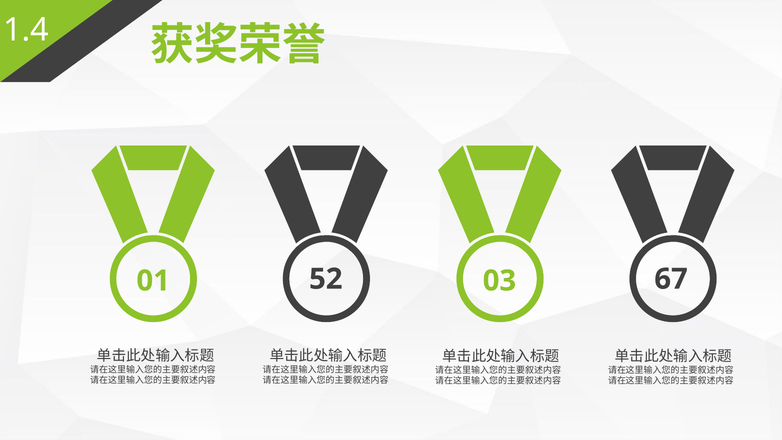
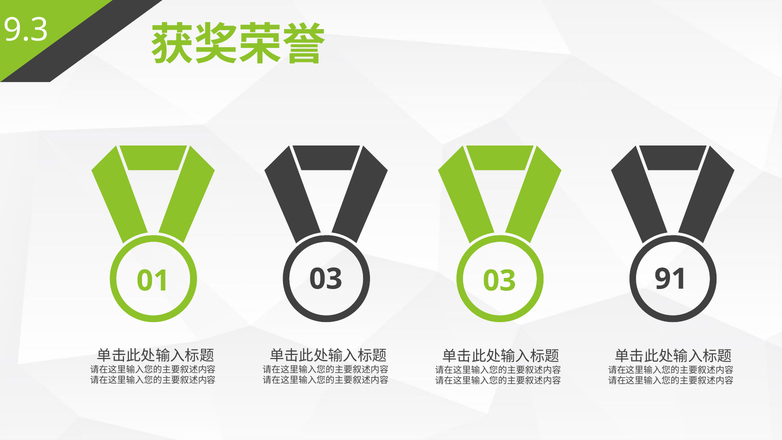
1.4: 1.4 -> 9.3 (26, 30)
01 52: 52 -> 03 (326, 279)
67: 67 -> 91 (671, 279)
